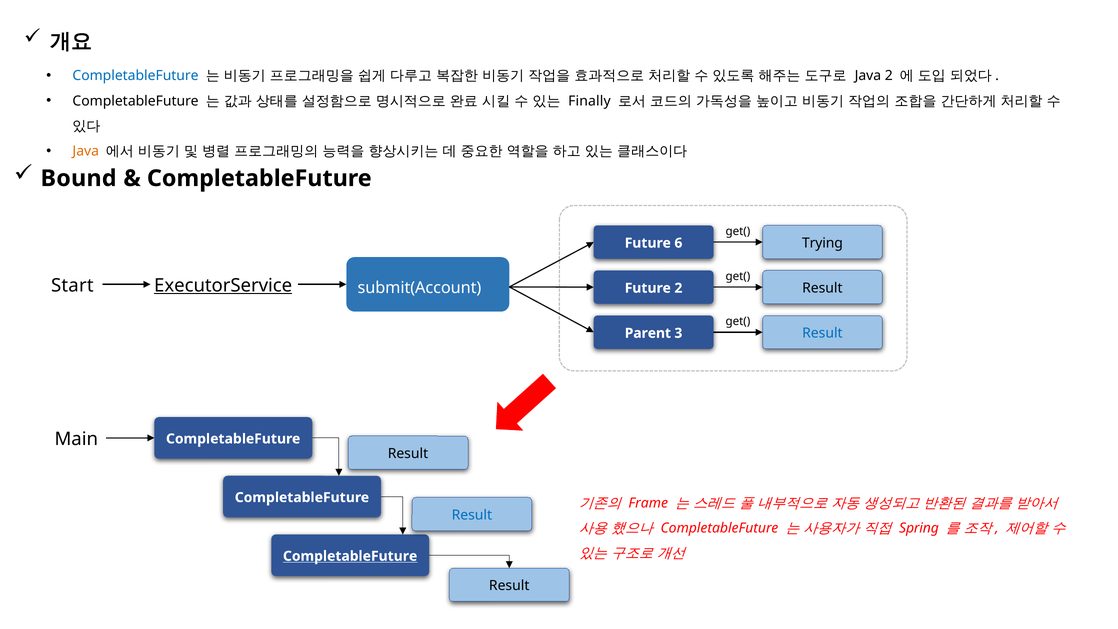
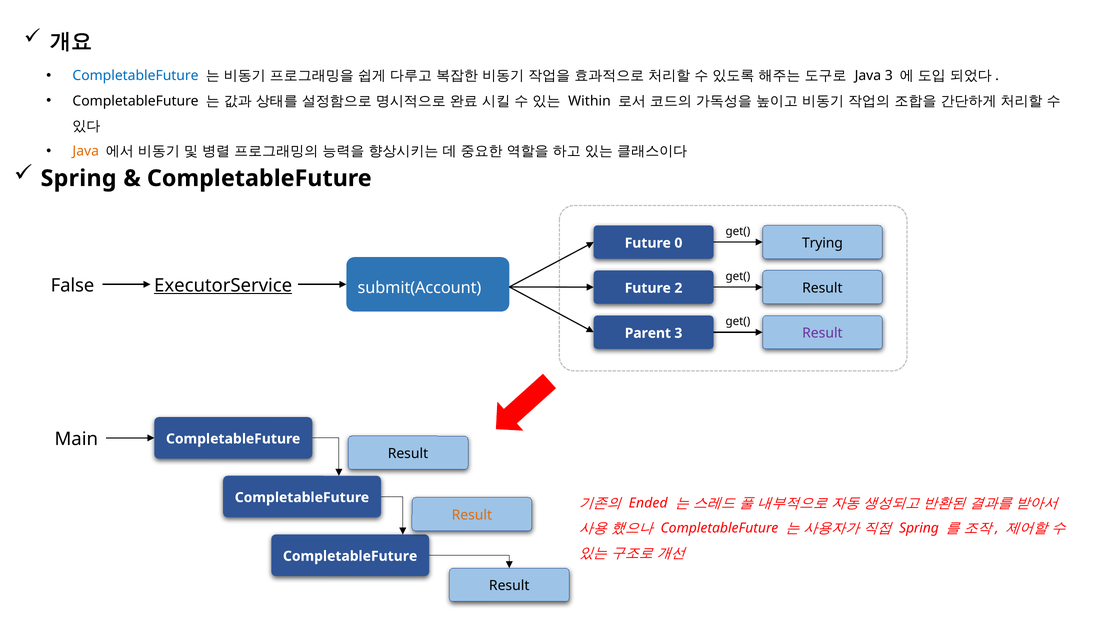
Java 2: 2 -> 3 (889, 76)
Finally: Finally -> Within (589, 101)
Bound: Bound -> Spring (79, 178)
6: 6 -> 0 (678, 243)
Start: Start -> False (73, 285)
Result colour: blue -> purple (822, 333)
Frame: Frame -> Ended (648, 503)
Result colour: blue -> orange (472, 515)
CompletableFuture underline: present -> none (350, 556)
